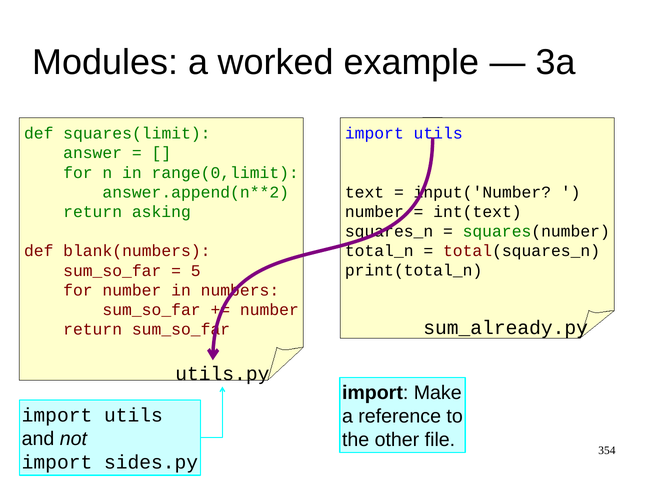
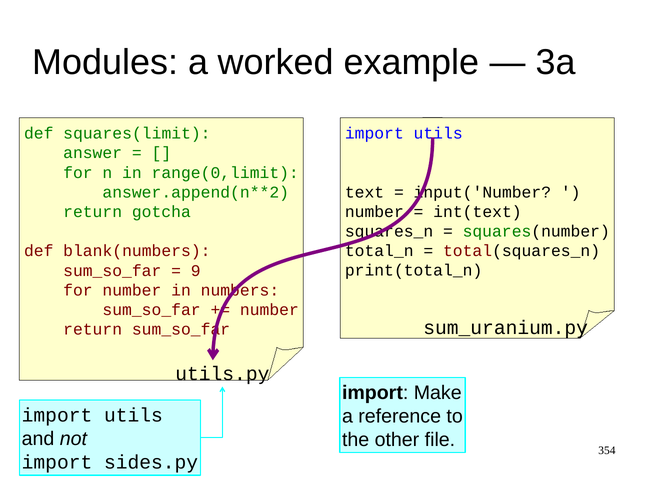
asking: asking -> gotcha (161, 212)
5: 5 -> 9 (196, 271)
sum_already.py: sum_already.py -> sum_uranium.py (506, 328)
